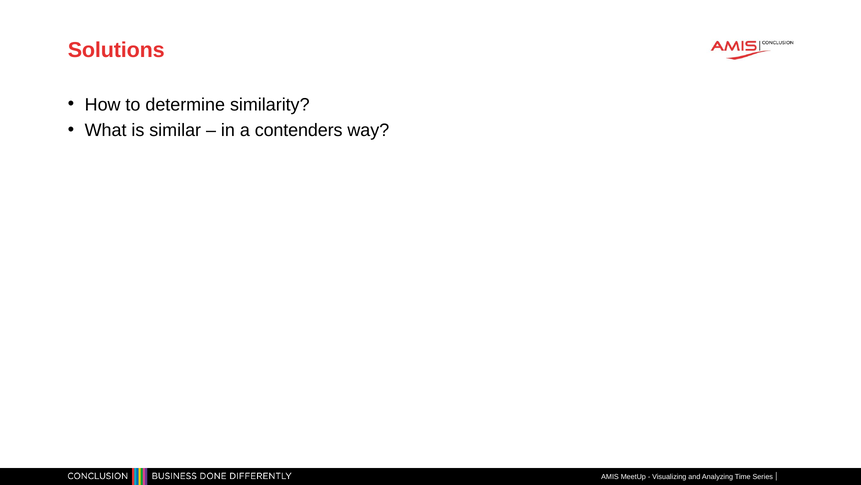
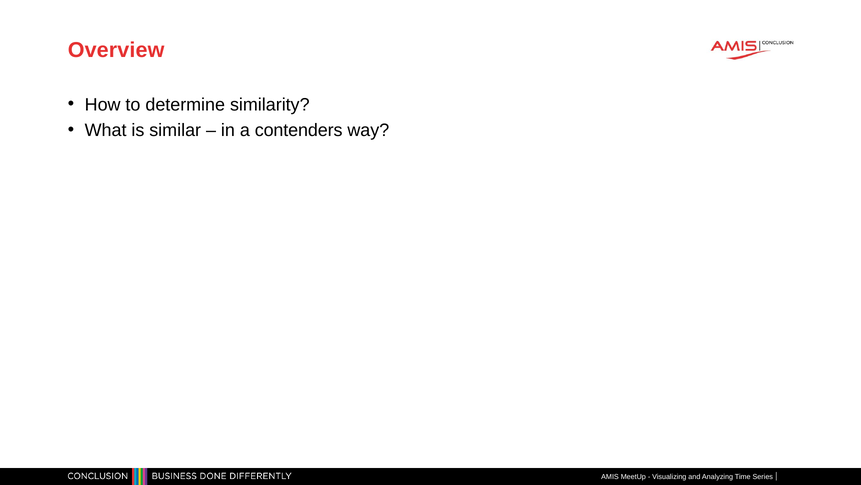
Solutions: Solutions -> Overview (116, 50)
